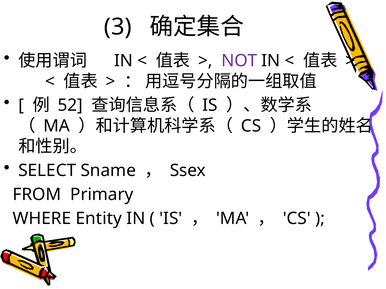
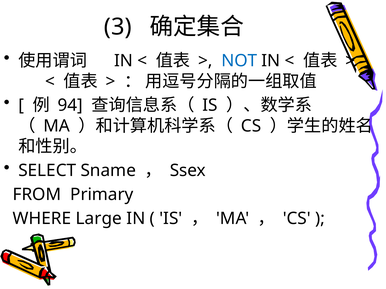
NOT colour: purple -> blue (239, 61)
52: 52 -> 94 (70, 106)
Entity: Entity -> Large (99, 219)
